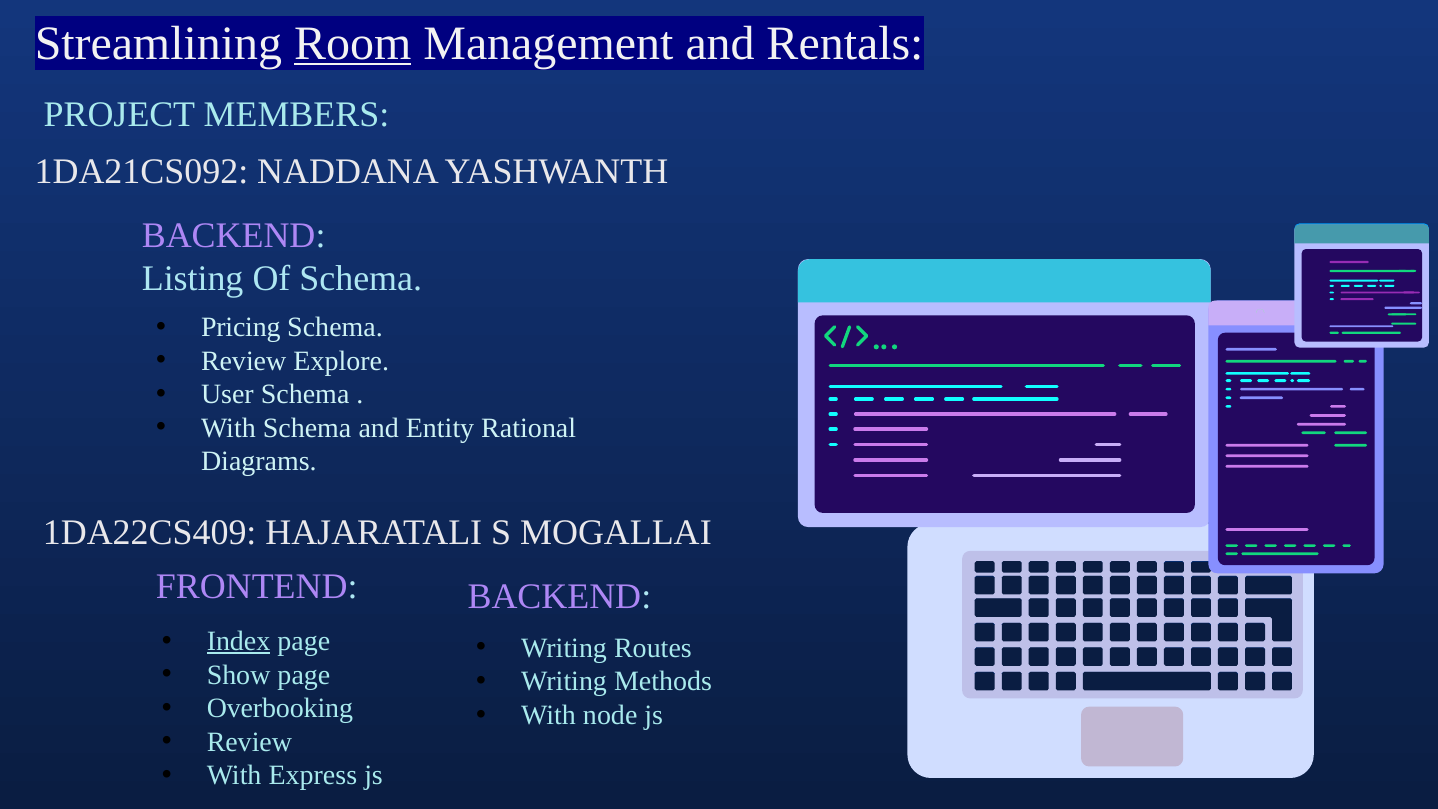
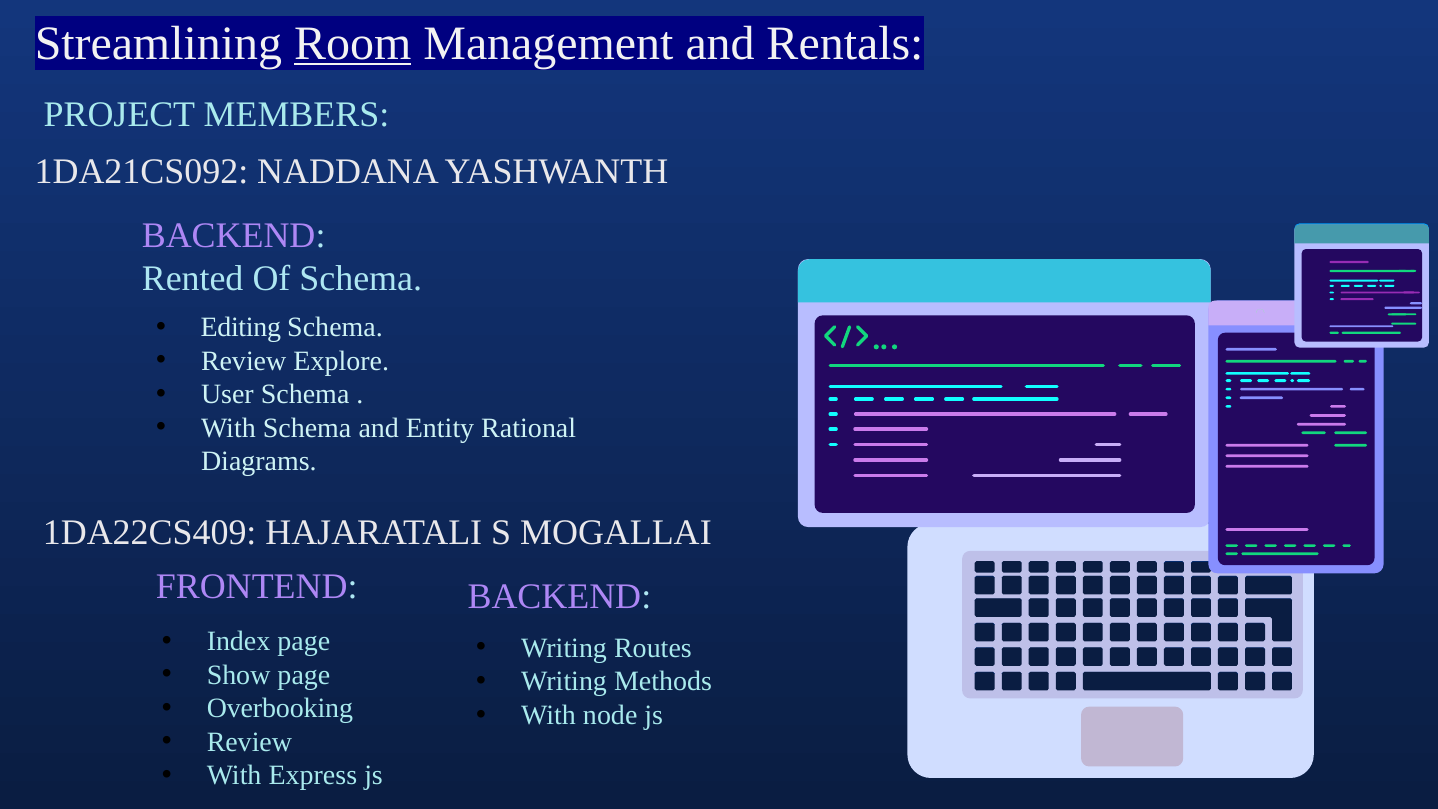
Listing: Listing -> Rented (193, 279)
Pricing: Pricing -> Editing (241, 327)
Index underline: present -> none (239, 641)
